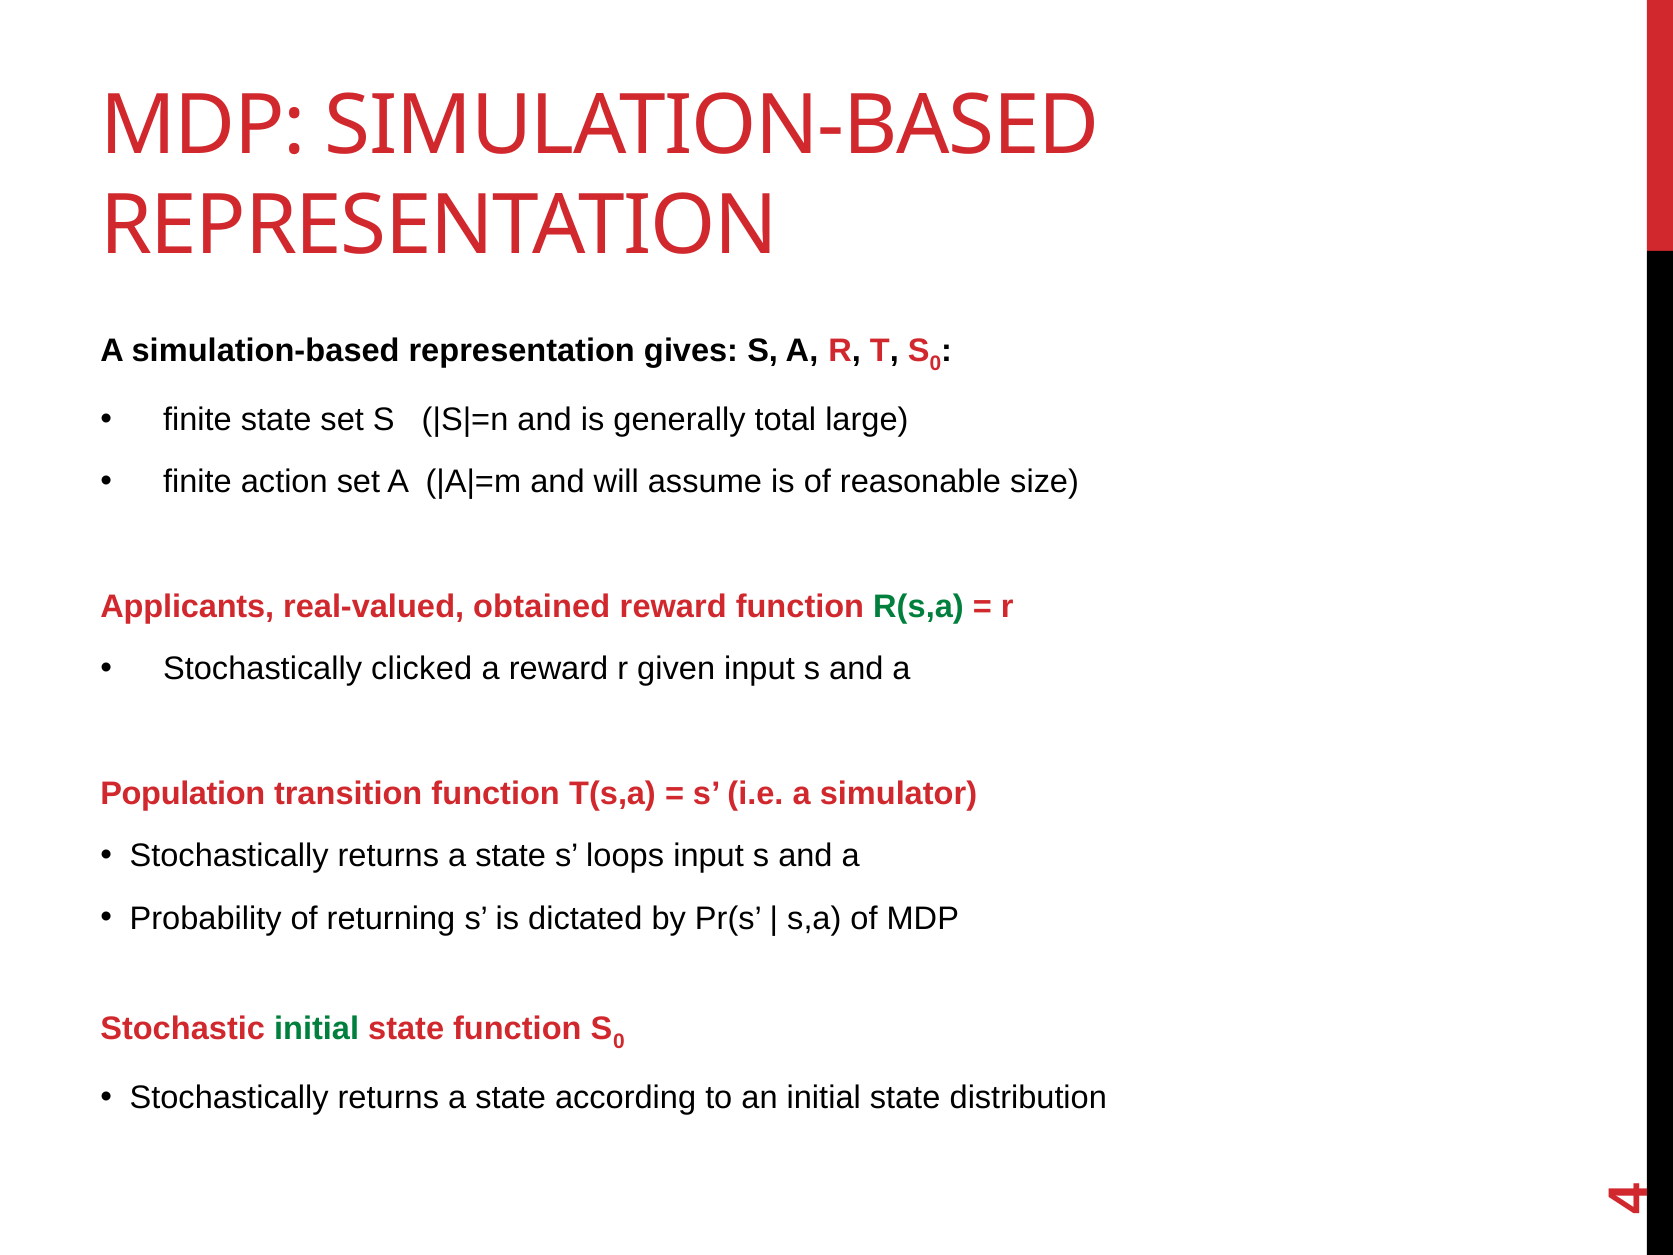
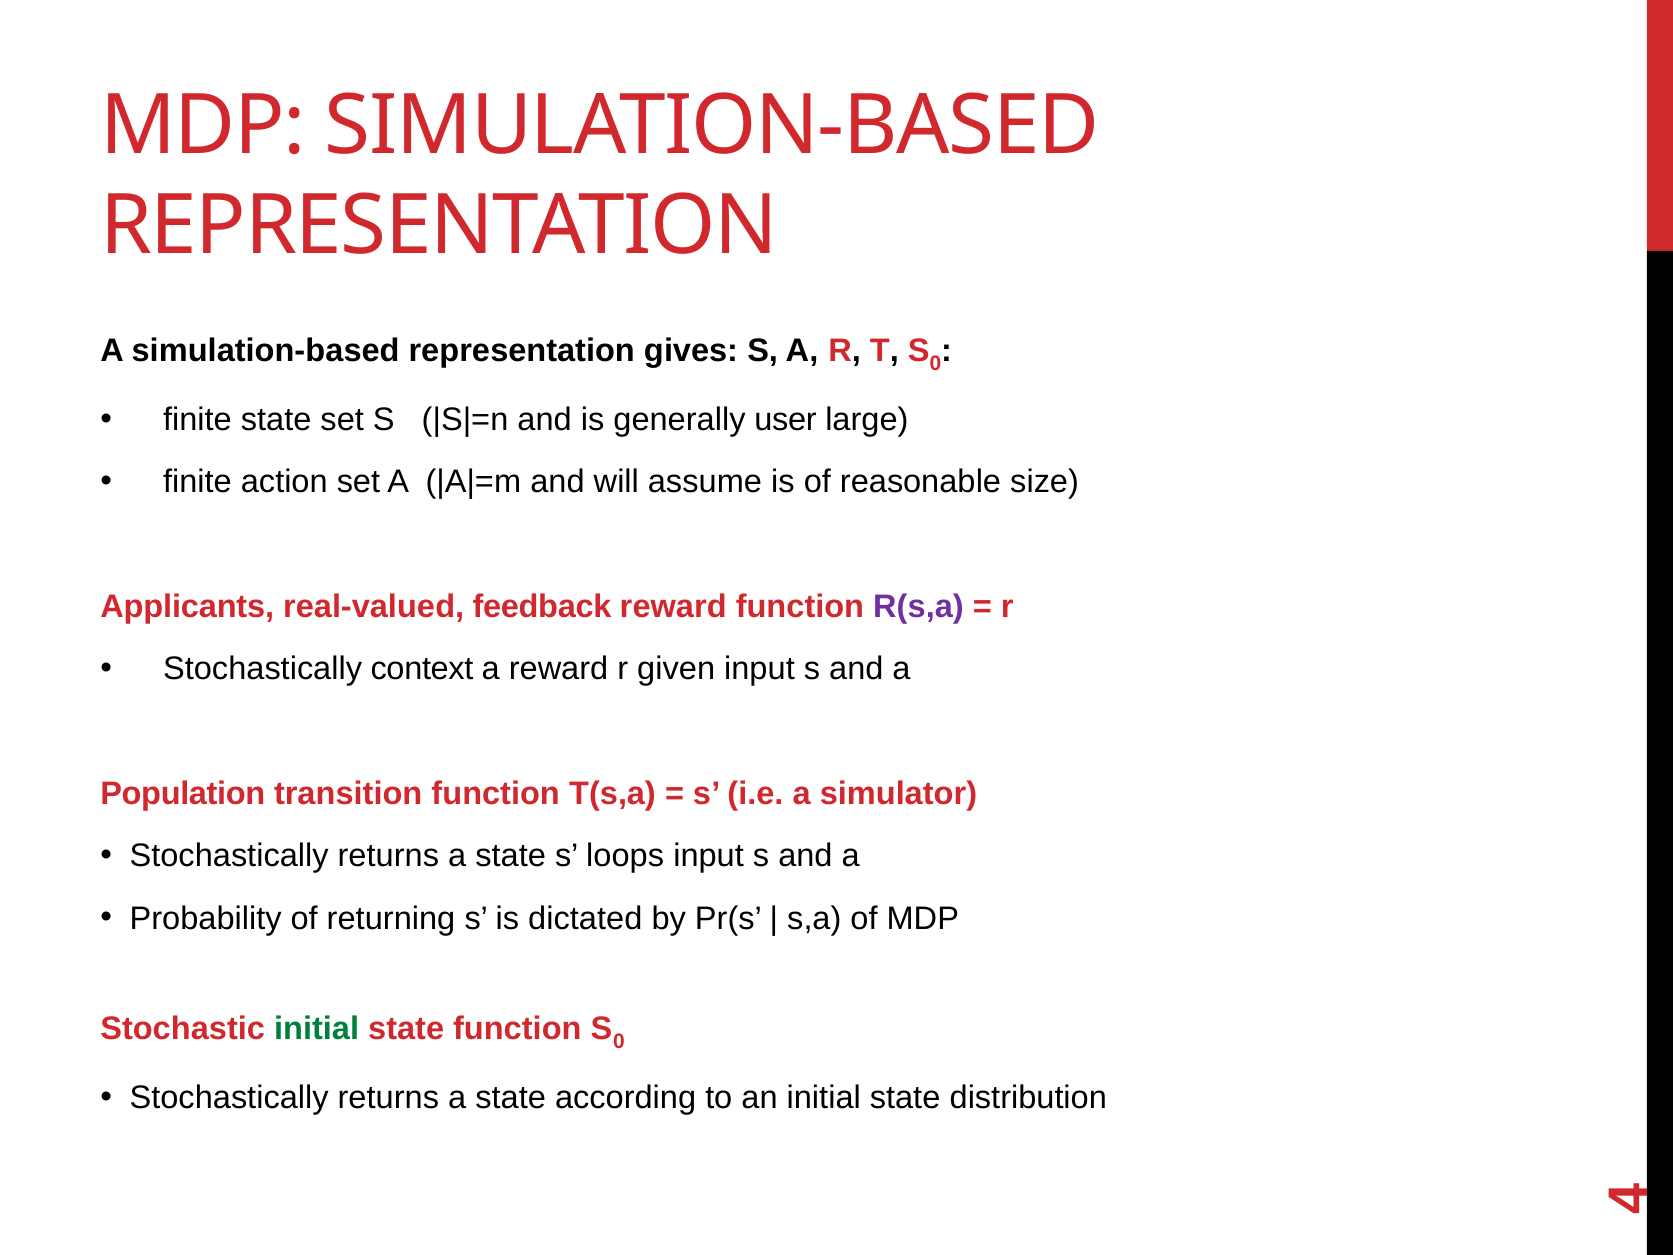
total: total -> user (786, 420)
obtained: obtained -> feedback (542, 607)
R(s,a colour: green -> purple (918, 607)
clicked: clicked -> context (422, 669)
